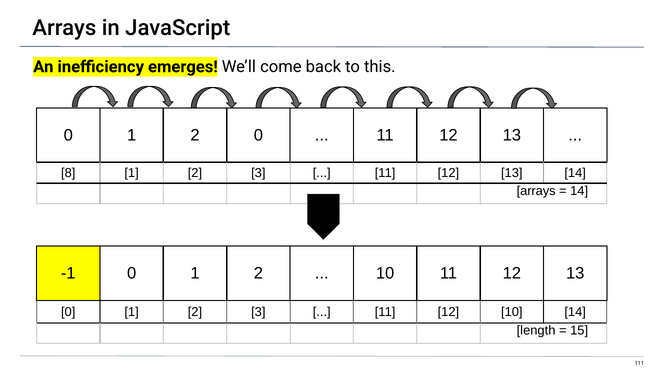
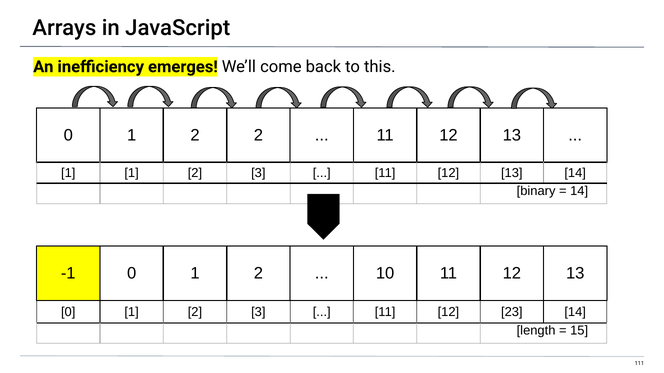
2 0: 0 -> 2 (258, 136)
8: 8 -> 1 (68, 173)
arrays: arrays -> binary (536, 191)
12 10: 10 -> 23 (512, 312)
